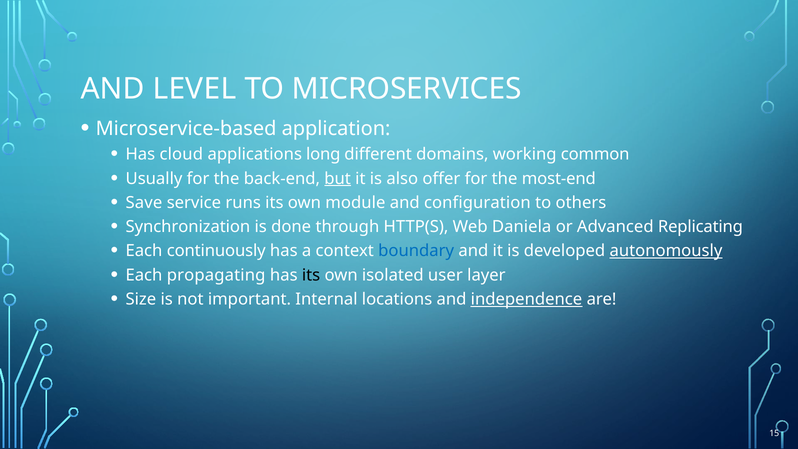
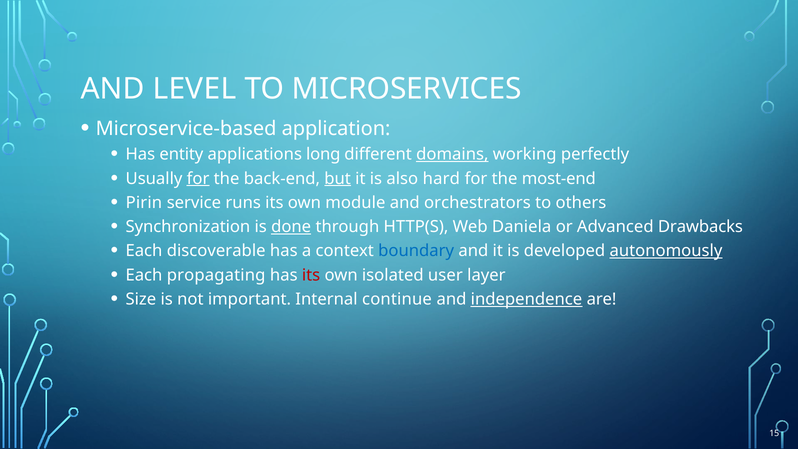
cloud: cloud -> entity (181, 154)
domains underline: none -> present (452, 154)
common: common -> perfectly (595, 154)
for underline: none -> present (198, 178)
offer: offer -> hard (441, 178)
Save: Save -> Pirin (144, 203)
configuration: configuration -> orchestrators (477, 203)
done underline: none -> present (291, 227)
Replicating: Replicating -> Drawbacks (700, 227)
continuously: continuously -> discoverable (216, 251)
its colour: black -> red (311, 275)
locations: locations -> continue (397, 299)
